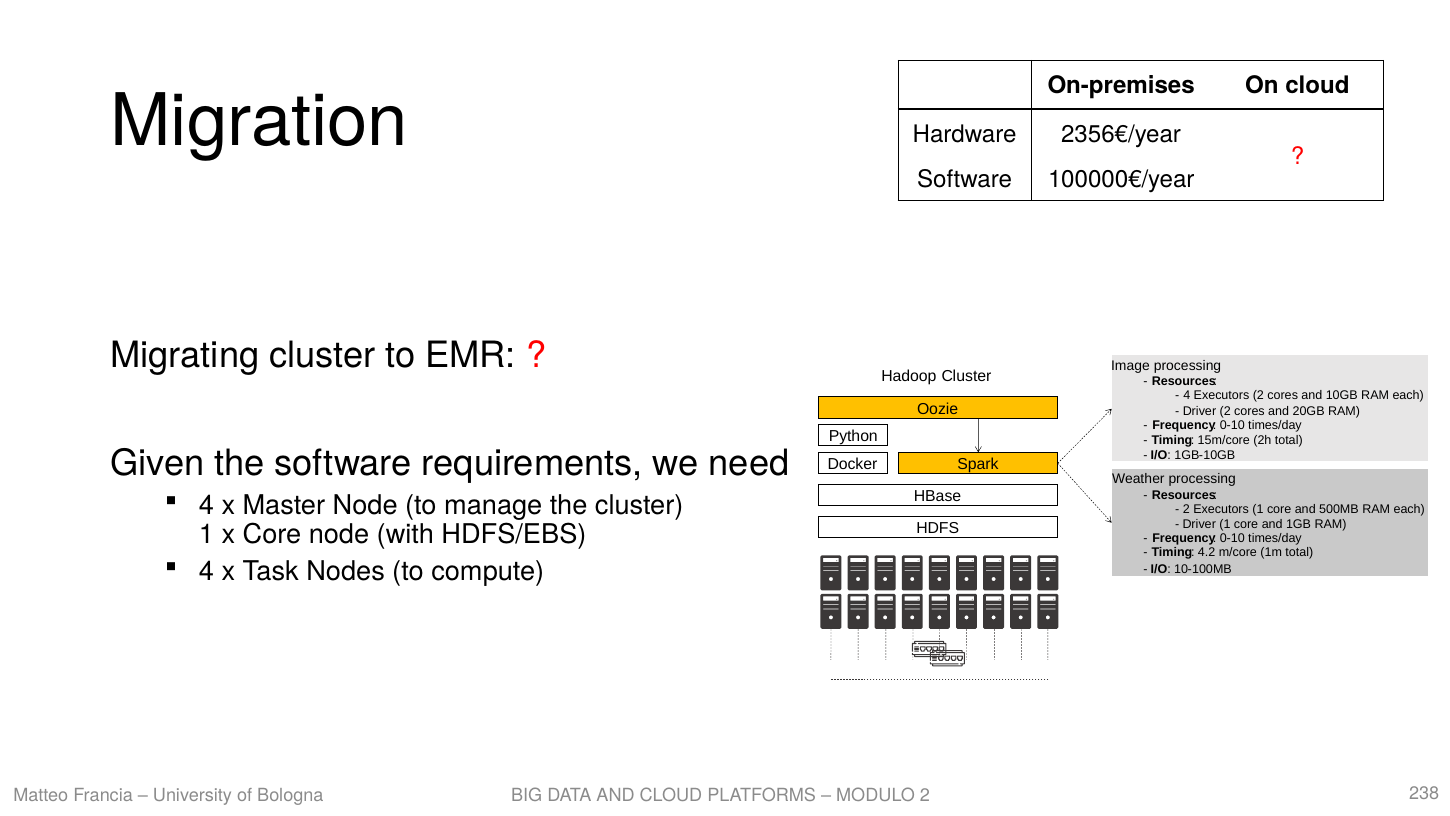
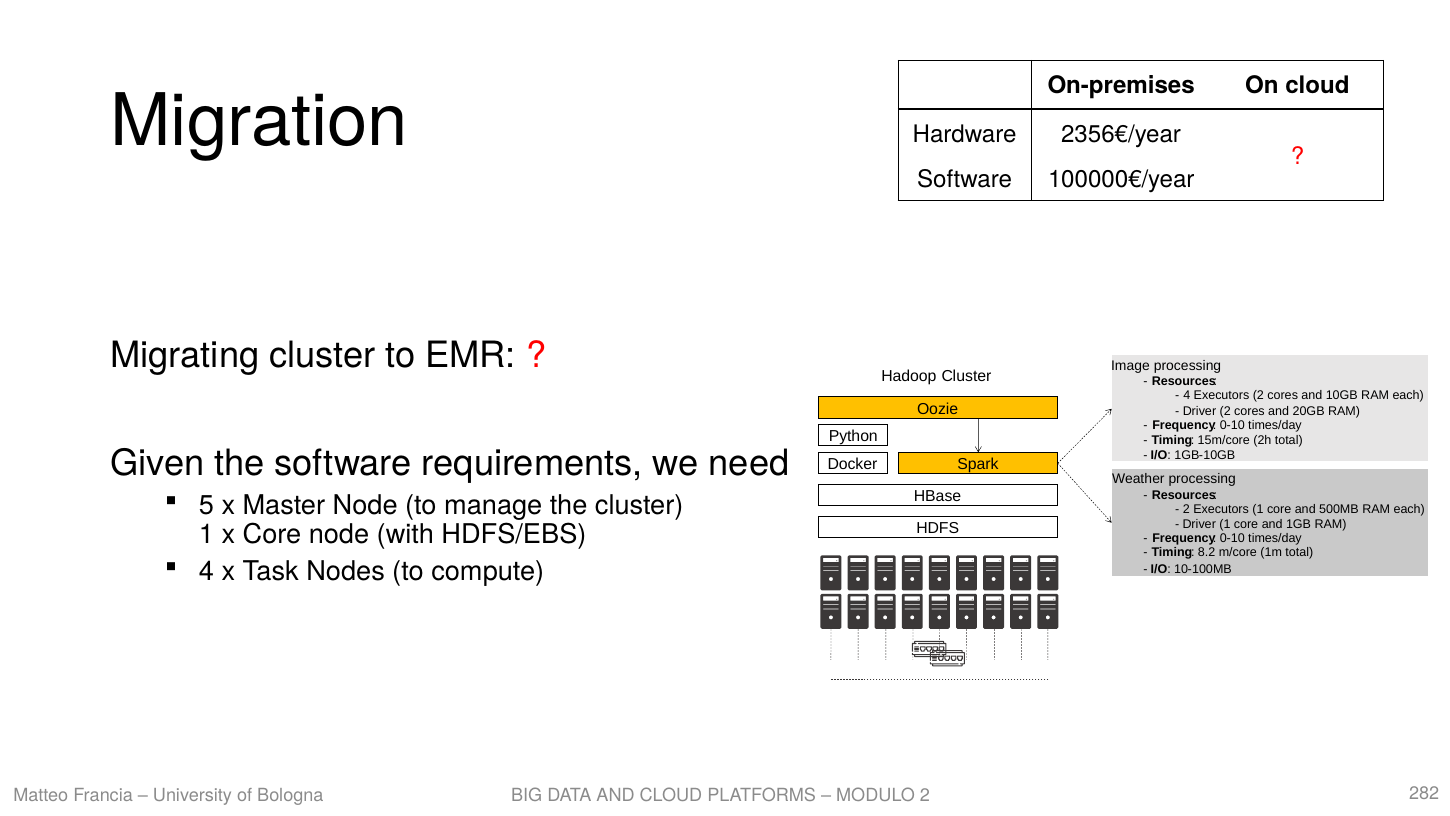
4: 4 -> 5 (206, 505)
4.2: 4.2 -> 8.2 (1207, 552)
238: 238 -> 282 (1424, 793)
